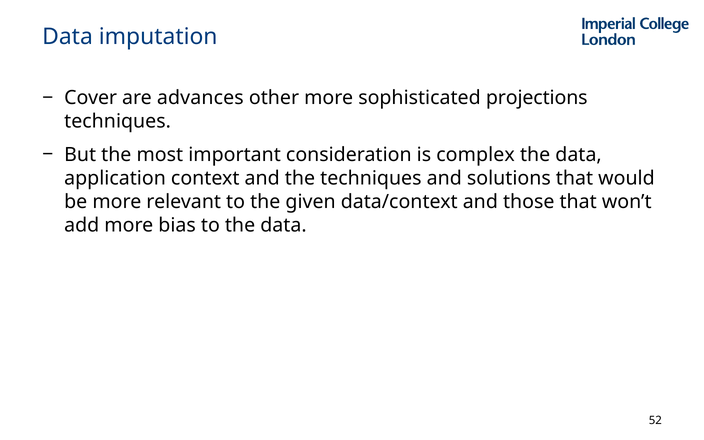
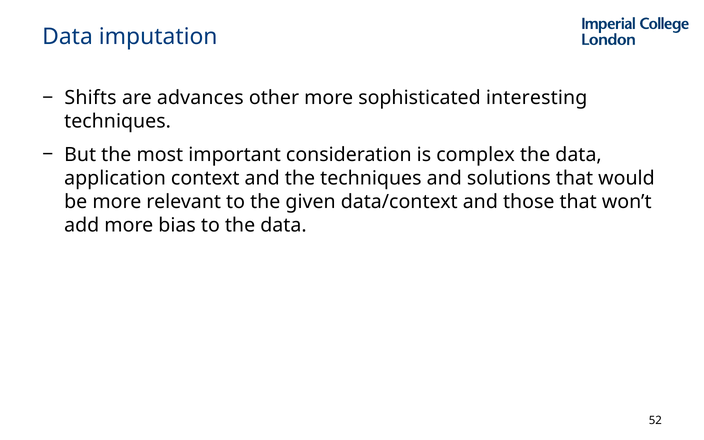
Cover: Cover -> Shifts (90, 98)
projections: projections -> interesting (537, 98)
